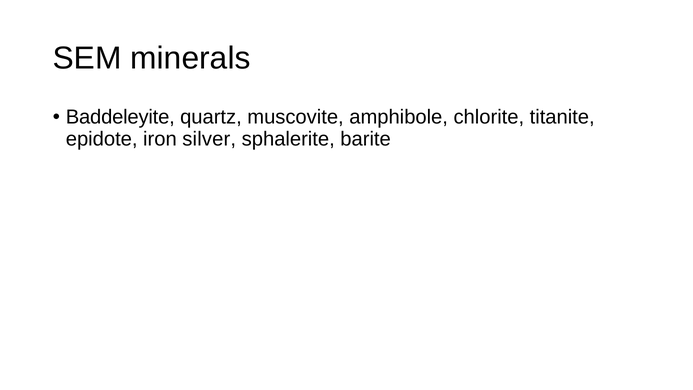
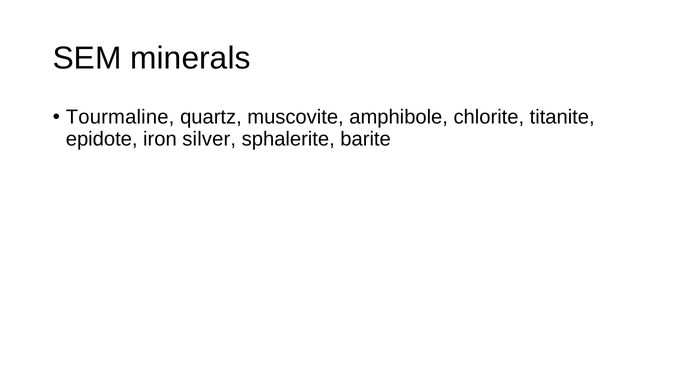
Baddeleyite: Baddeleyite -> Tourmaline (120, 117)
